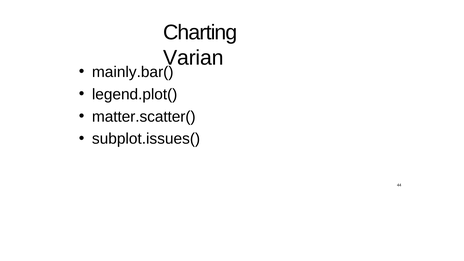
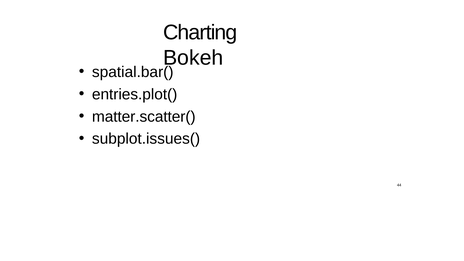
Varian: Varian -> Bokeh (193, 58)
mainly.bar(: mainly.bar( -> spatial.bar( (133, 72)
legend.plot(: legend.plot( -> entries.plot( (135, 94)
